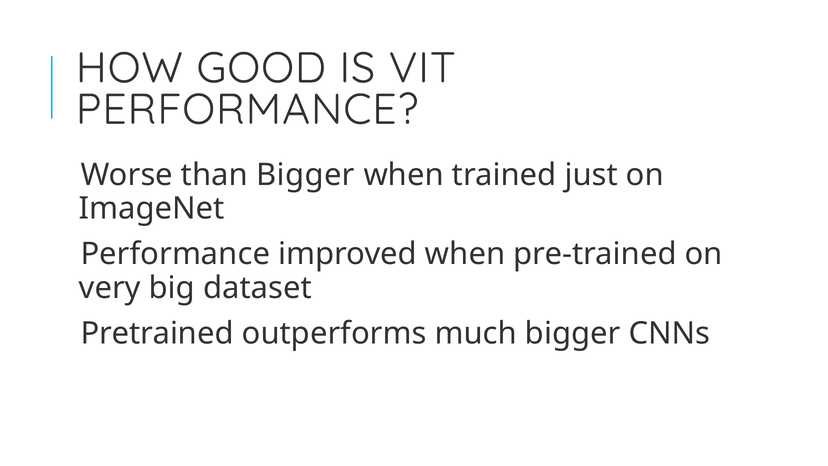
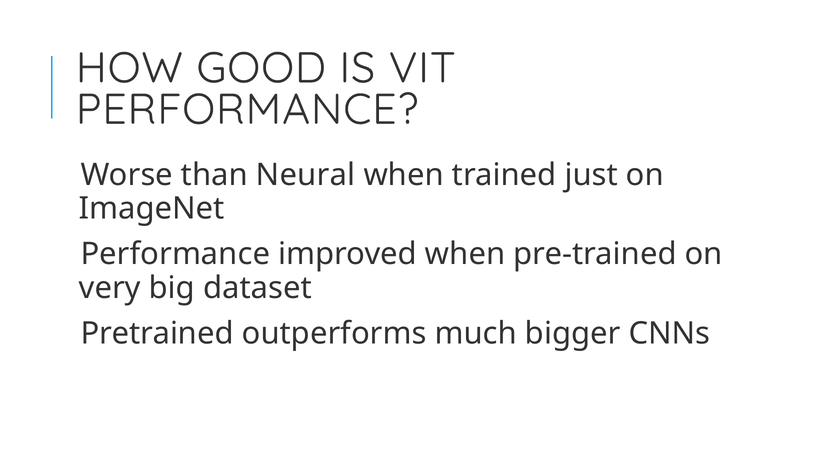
than Bigger: Bigger -> Neural (306, 175)
